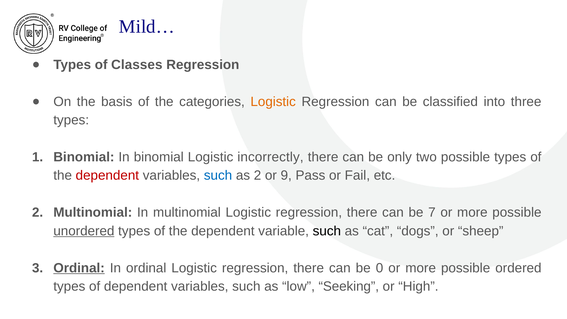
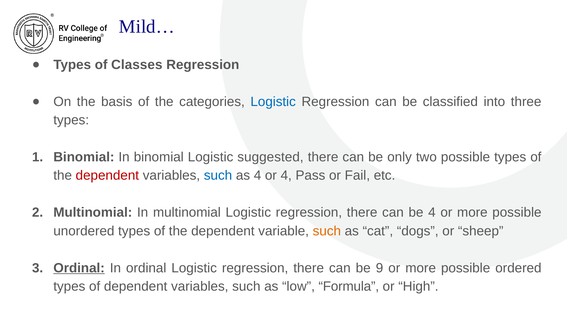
Logistic colour: orange -> blue (273, 102)
incorrectly: incorrectly -> suggested (270, 157)
as 2: 2 -> 4 (257, 176)
or 9: 9 -> 4 (286, 176)
be 7: 7 -> 4 (432, 212)
unordered underline: present -> none (84, 231)
such colour: black -> orange (327, 231)
0: 0 -> 9 (380, 268)
Seeking: Seeking -> Formula (349, 286)
